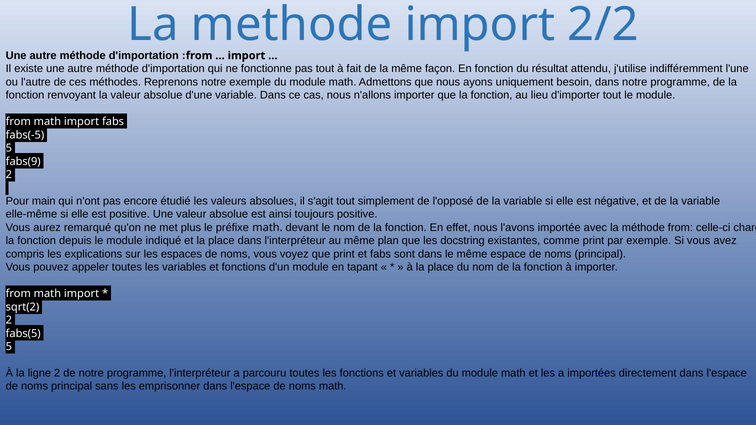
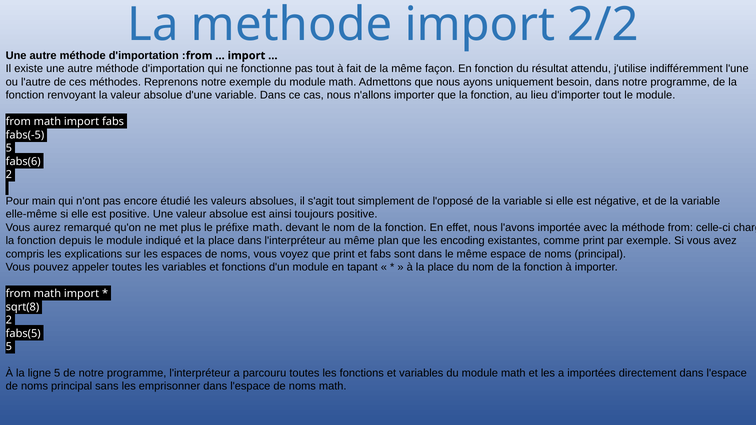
fabs(9: fabs(9 -> fabs(6 (23, 162)
docstring: docstring -> encoding (463, 241)
sqrt(2: sqrt(2 -> sqrt(8 (22, 307)
ligne 2: 2 -> 5 (57, 373)
